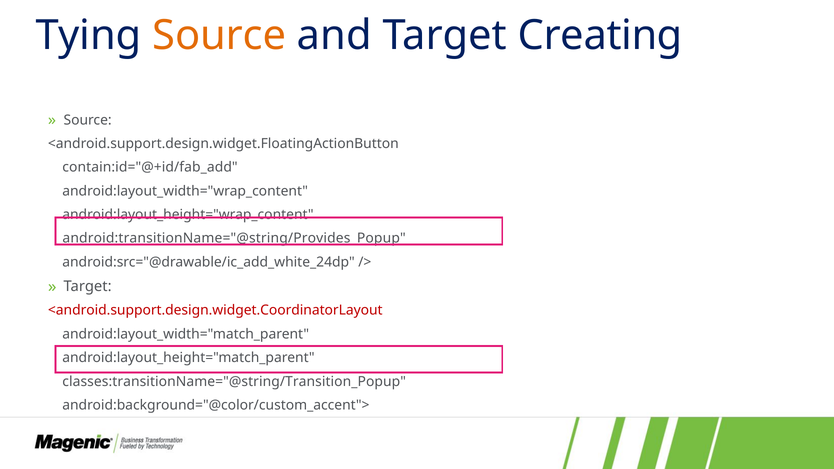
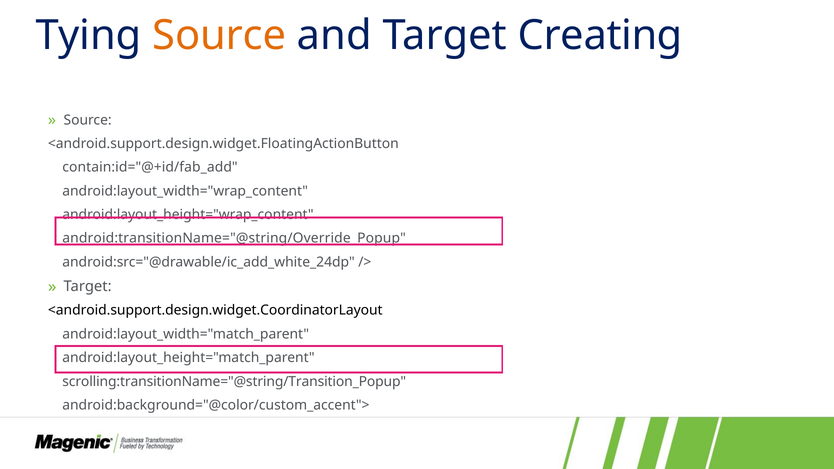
android:transitionName="@string/Provides_Popup: android:transitionName="@string/Provides_Popup -> android:transitionName="@string/Override_Popup (234, 238)
<android.support.design.widget.CoordinatorLayout colour: red -> black (215, 310)
classes:transitionName="@string/Transition_Popup: classes:transitionName="@string/Transition_Popup -> scrolling:transitionName="@string/Transition_Popup (234, 382)
